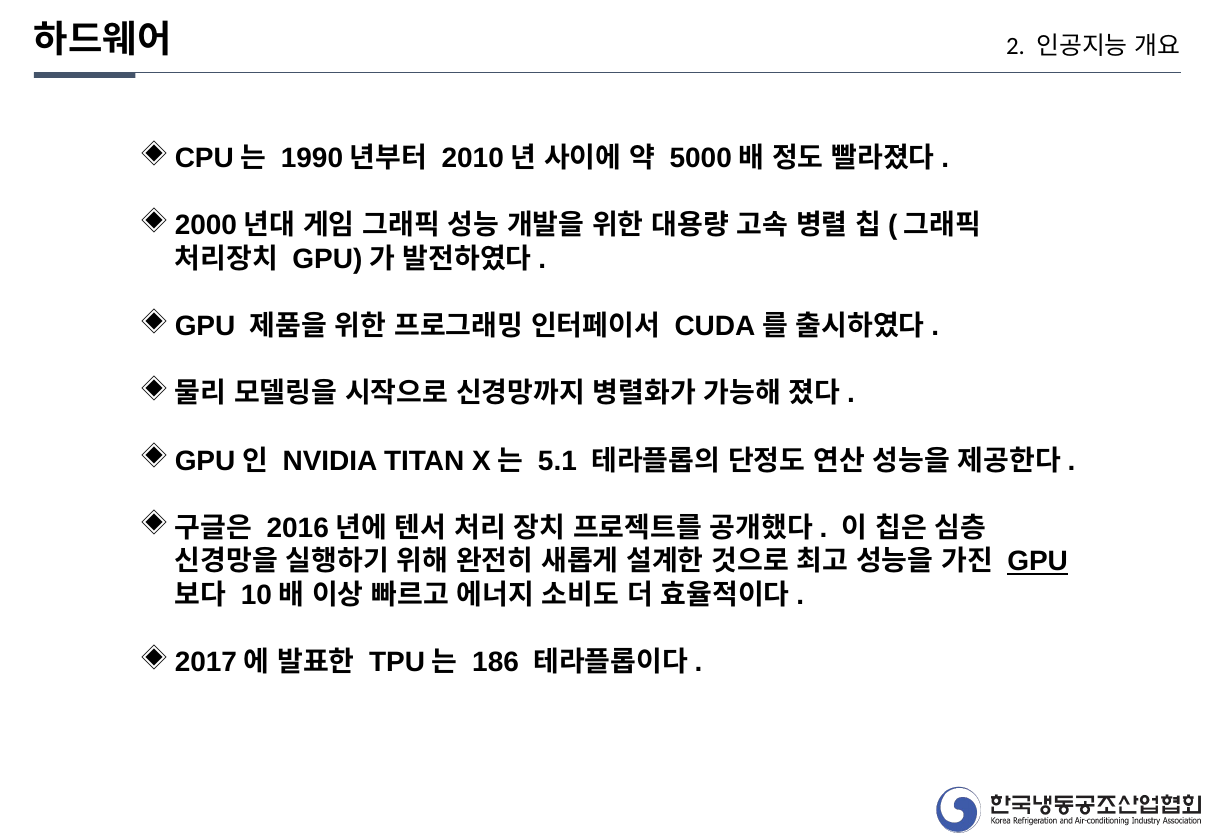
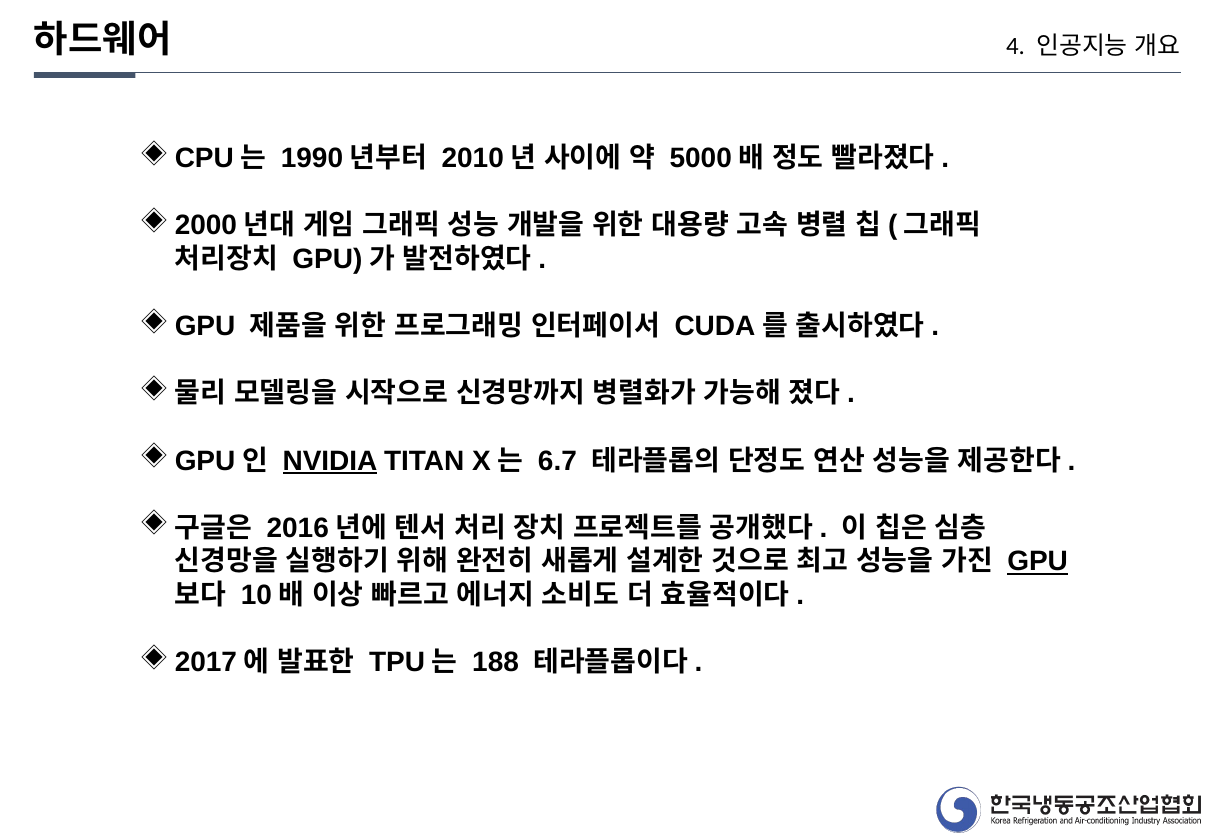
2: 2 -> 4 (1015, 46)
NVIDIA underline: none -> present (330, 461)
5.1: 5.1 -> 6.7 (557, 461)
186: 186 -> 188 (496, 663)
